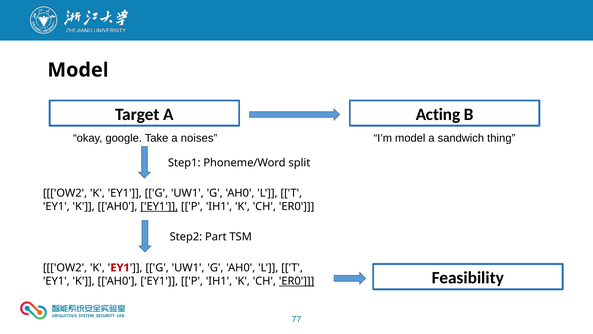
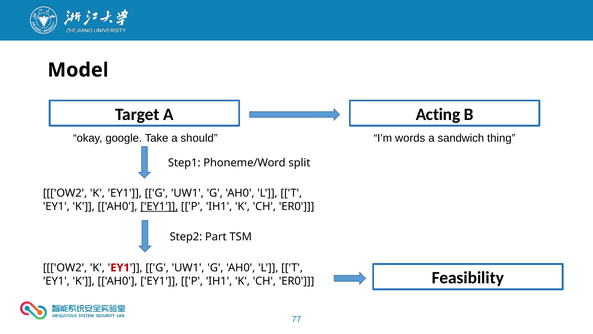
noises: noises -> should (199, 138)
I’m model: model -> words (410, 138)
ER0 underline: present -> none (297, 281)
